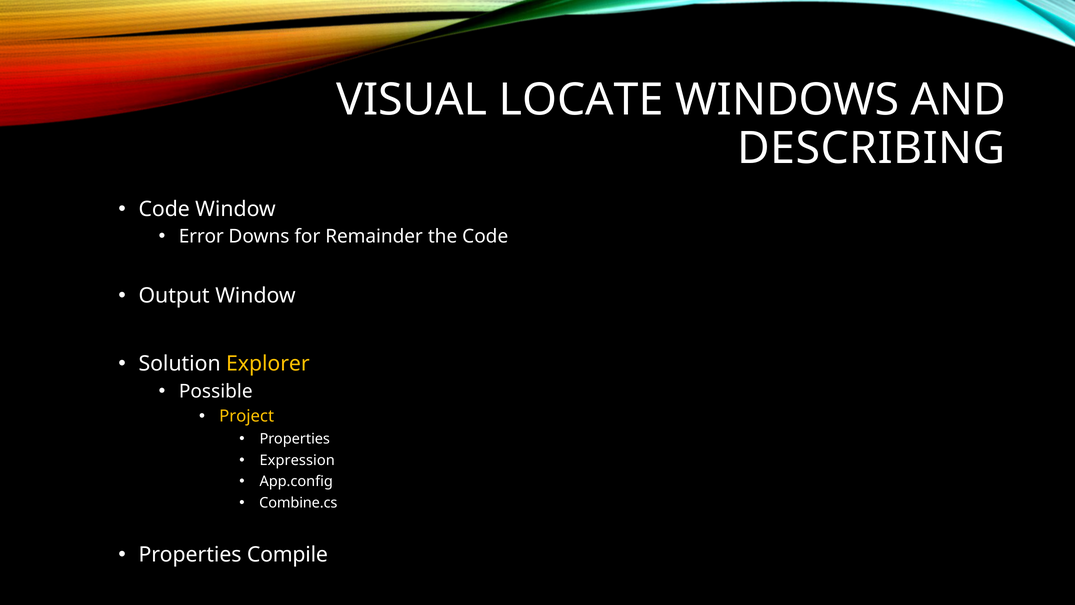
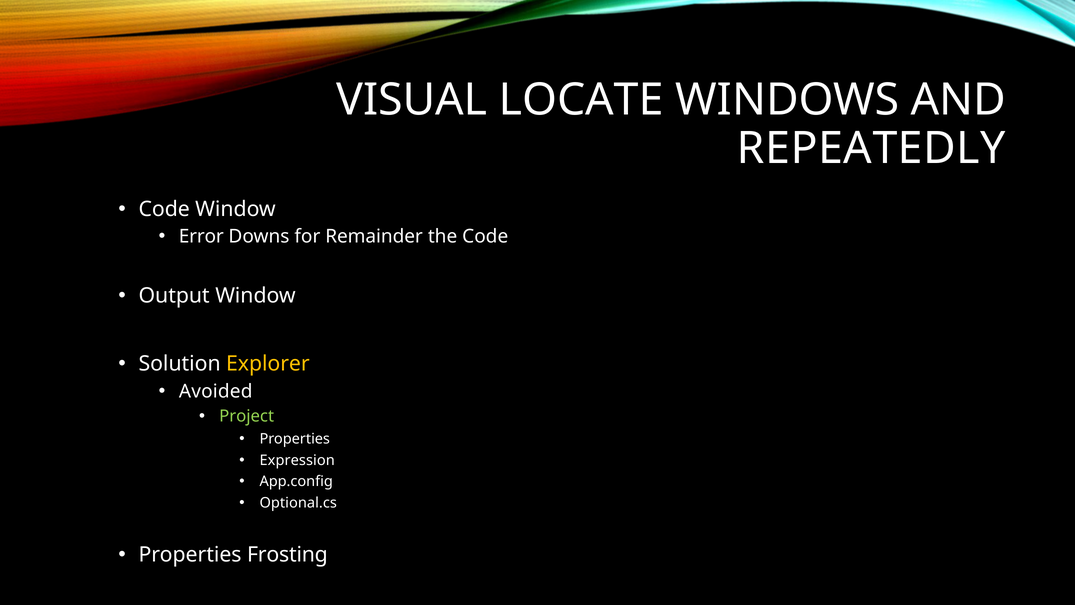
DESCRIBING: DESCRIBING -> REPEATEDLY (871, 148)
Possible: Possible -> Avoided (216, 391)
Project colour: yellow -> light green (247, 416)
Combine.cs: Combine.cs -> Optional.cs (298, 503)
Compile: Compile -> Frosting (287, 554)
